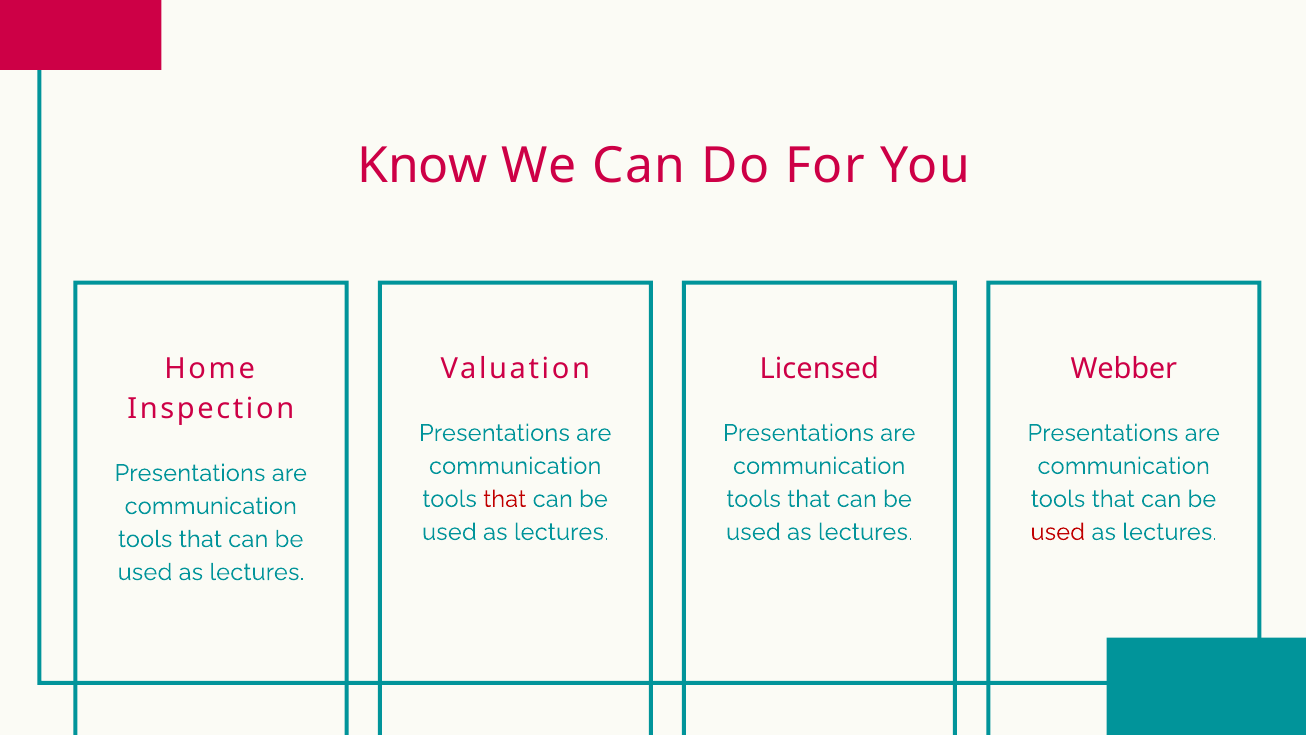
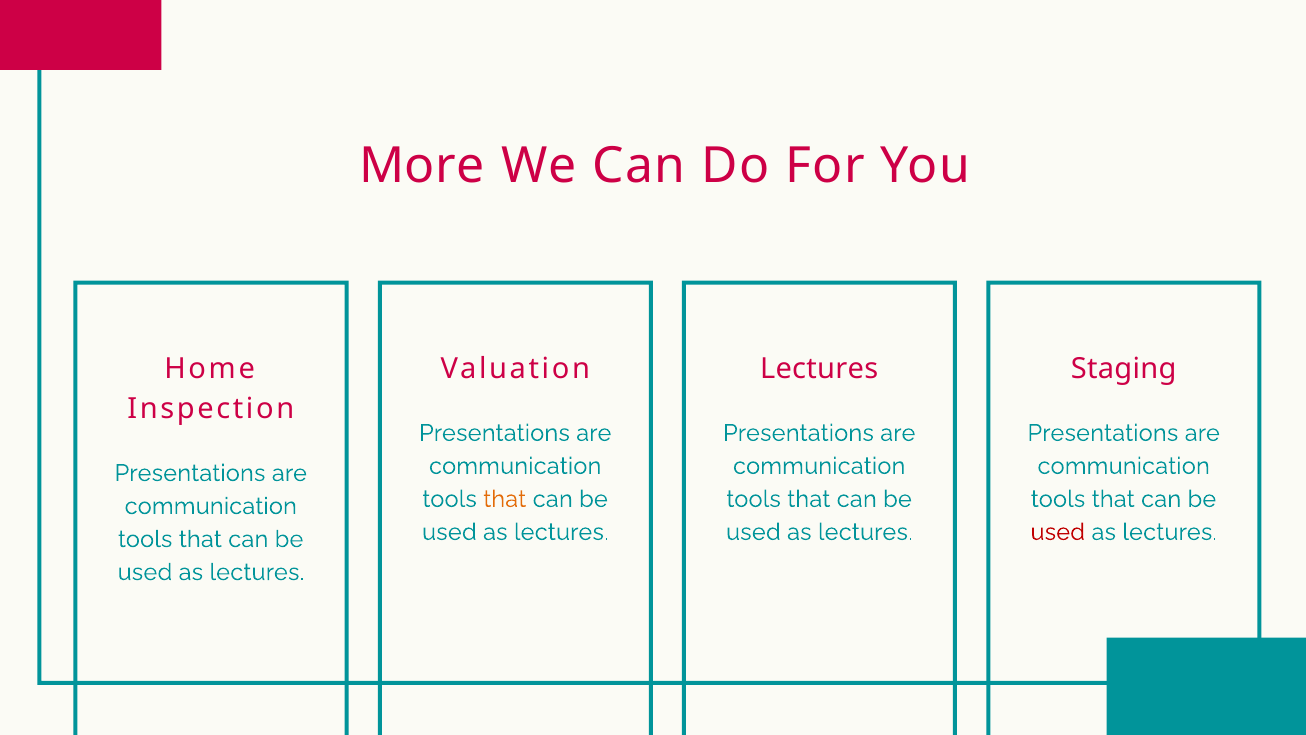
Know: Know -> More (422, 166)
Licensed: Licensed -> Lectures (819, 368)
Webber: Webber -> Staging (1124, 368)
that colour: red -> orange (505, 499)
